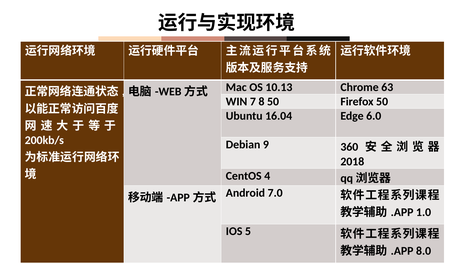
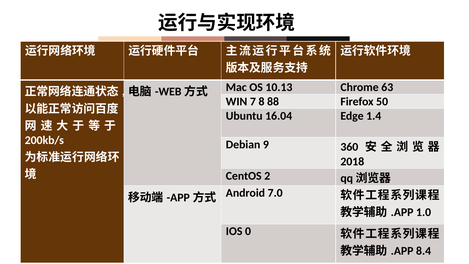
8 50: 50 -> 88 (273, 101)
6.0: 6.0 -> 1.4 (374, 116)
4: 4 -> 2 (267, 176)
5: 5 -> 0 (248, 231)
8.0: 8.0 -> 8.4 (424, 251)
